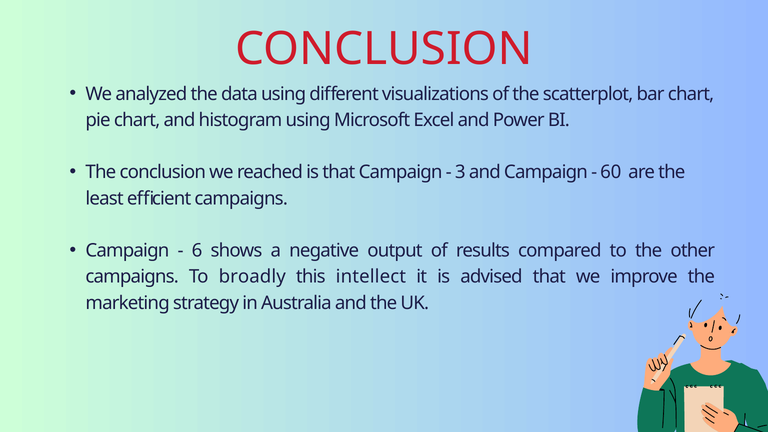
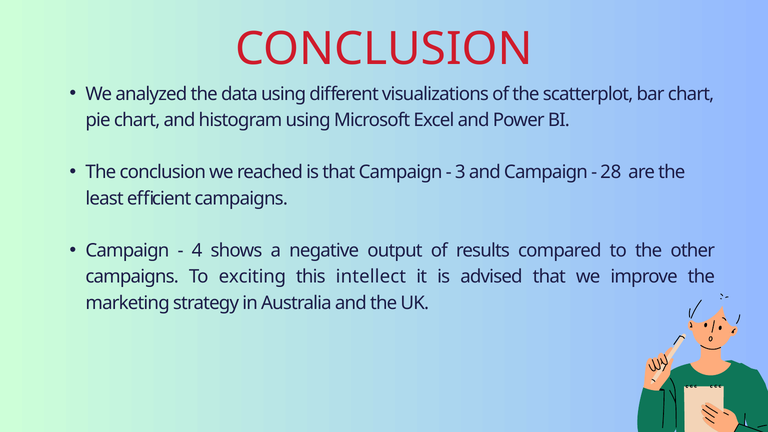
60: 60 -> 28 (611, 172)
6: 6 -> 4 (197, 251)
broadly: broadly -> exciting (252, 277)
